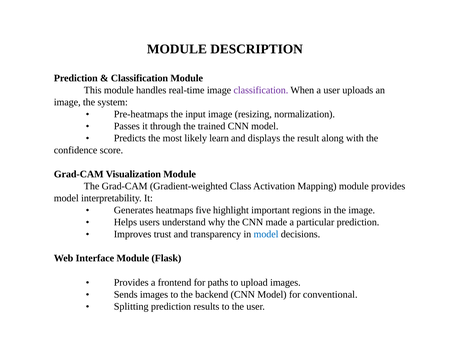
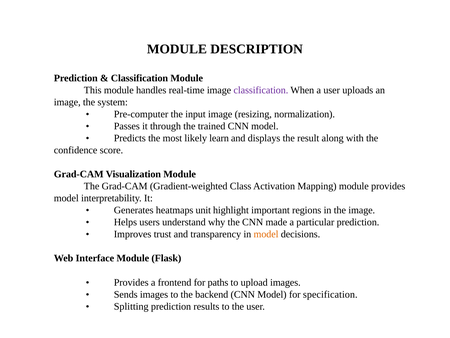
Pre-heatmaps: Pre-heatmaps -> Pre-computer (141, 114)
five: five -> unit (203, 210)
model colour: blue -> orange (266, 234)
conventional: conventional -> specification (330, 294)
